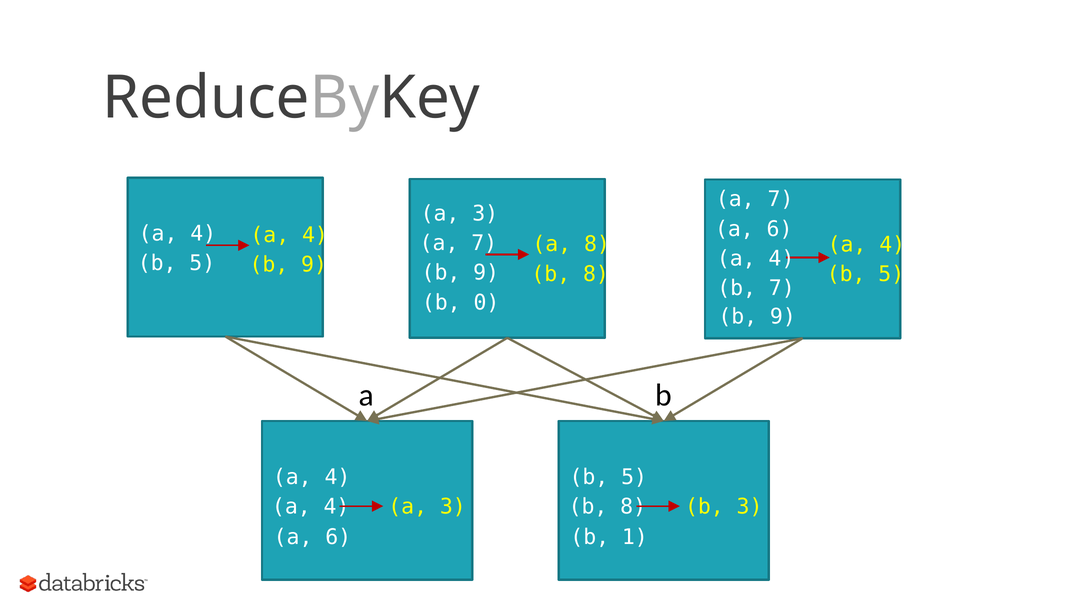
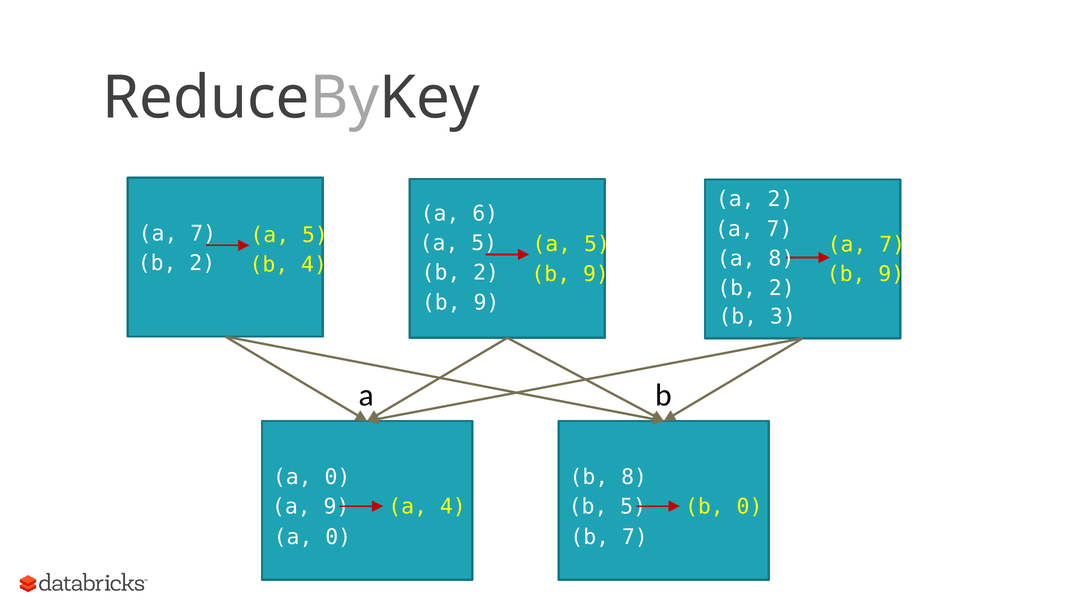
7: 7 -> 2 (780, 199)
3: 3 -> 6 (485, 214)
6: 6 -> 7 (780, 229)
4: 4 -> 7 (203, 234)
4: 4 -> 5 (315, 235)
7: 7 -> 5 (484, 243)
8: 8 -> 5 (597, 244)
4: 4 -> 7 (892, 245)
4: 4 -> 8 (781, 258)
5: 5 -> 2 (202, 263)
9: 9 -> 4 (314, 265)
9: 9 -> 2 (486, 273)
8: 8 -> 9 (596, 274)
5: 5 -> 9 (891, 274)
7: 7 -> 2 (782, 288)
0: 0 -> 9 (486, 302)
9: 9 -> 3 (783, 316)
4: 4 -> 0 (337, 477)
5: 5 -> 8 (634, 477)
4: 4 -> 9 (336, 506)
3: 3 -> 4 (453, 507)
8: 8 -> 5 (633, 506)
b 3: 3 -> 0 (750, 507)
6: 6 -> 0 (338, 537)
b 1: 1 -> 7 (635, 537)
